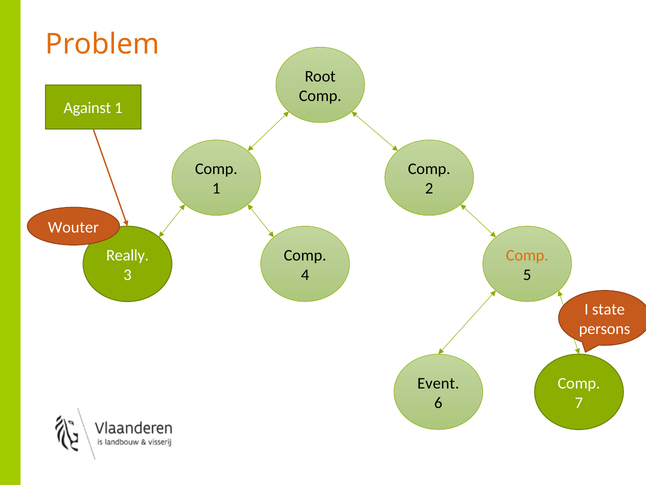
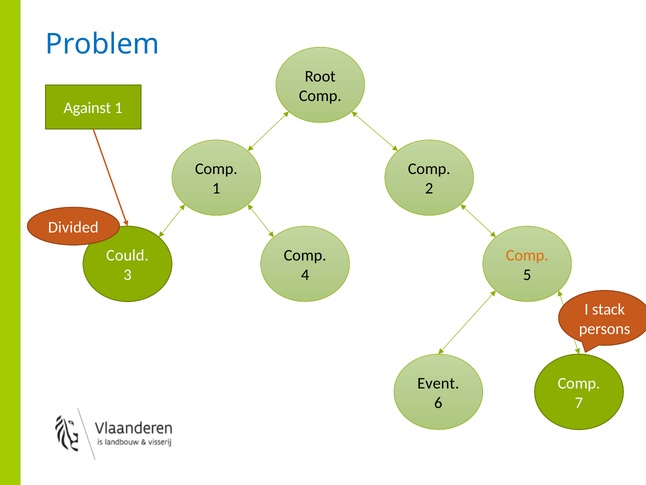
Problem colour: orange -> blue (103, 44)
Wouter: Wouter -> Divided (73, 227)
Really: Really -> Could (127, 255)
state: state -> stack (609, 309)
